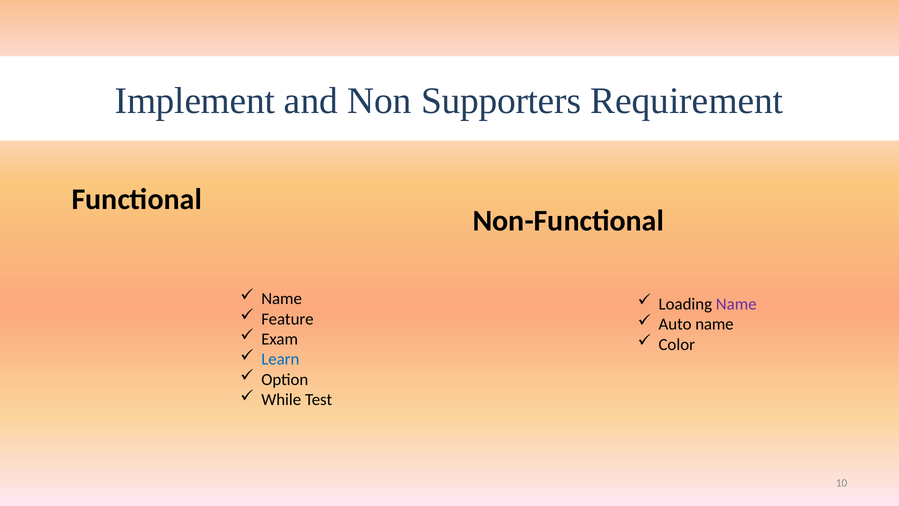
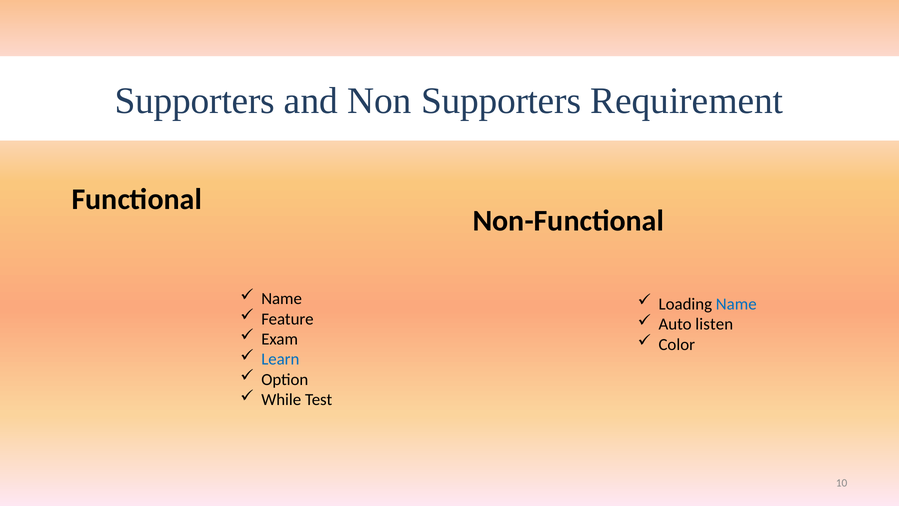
Implement: Implement -> Supporters (195, 101)
Name colour: purple -> blue (736, 304)
Auto name: name -> listen (714, 324)
